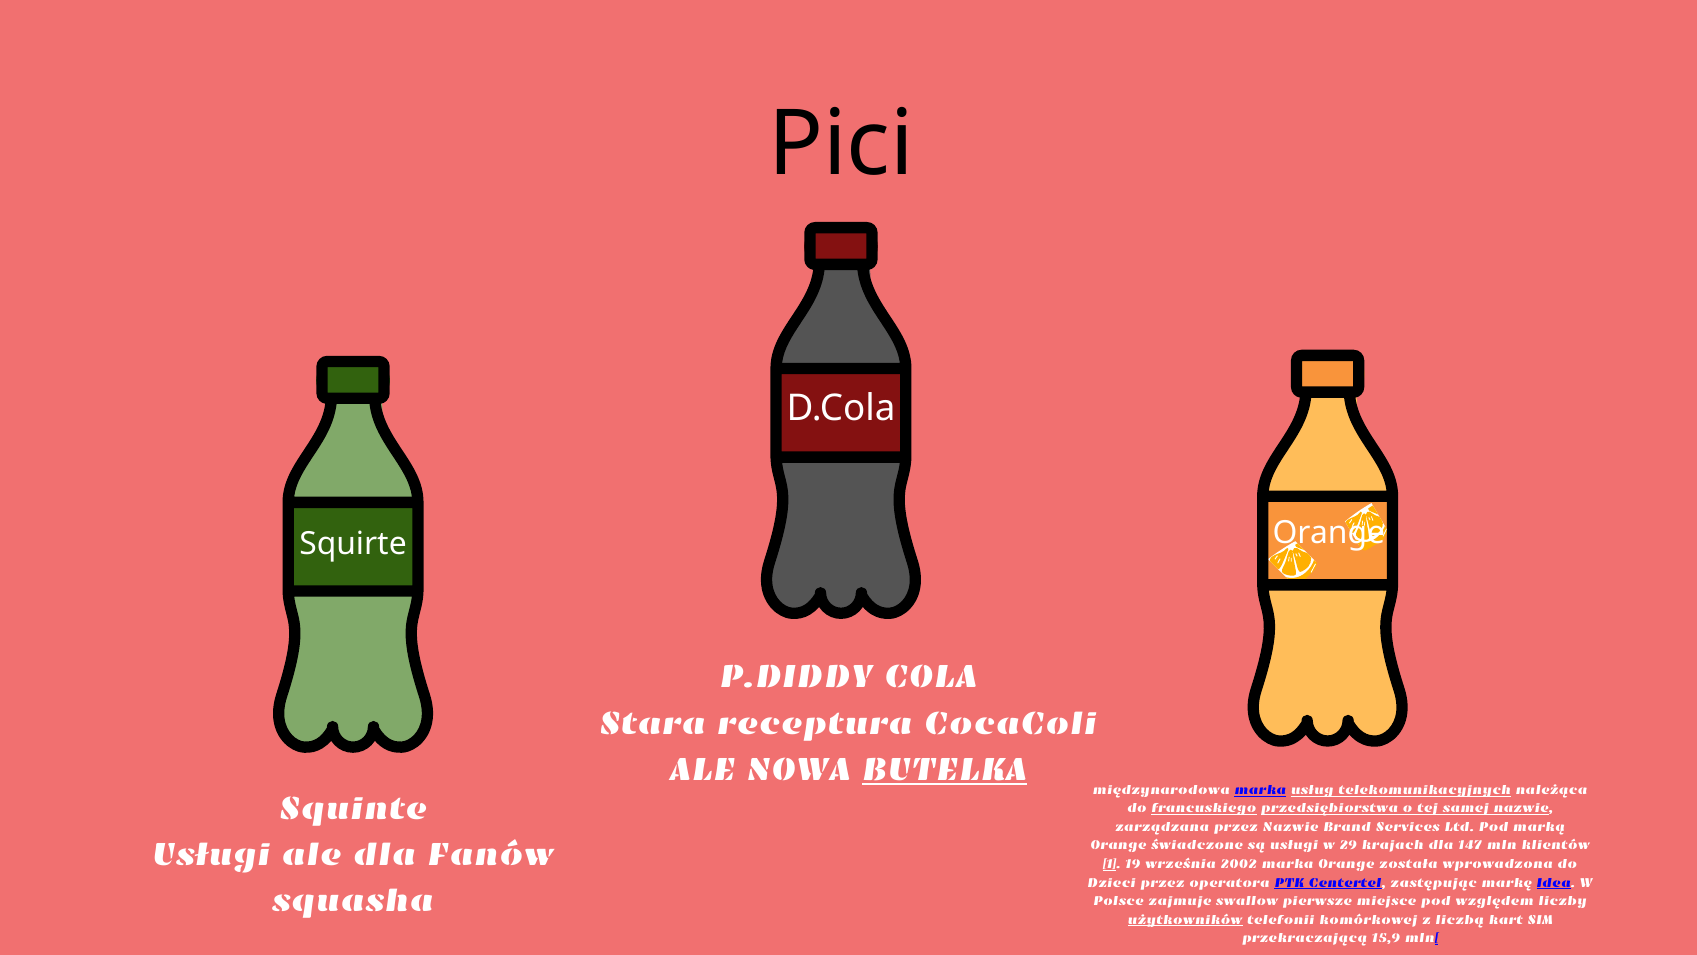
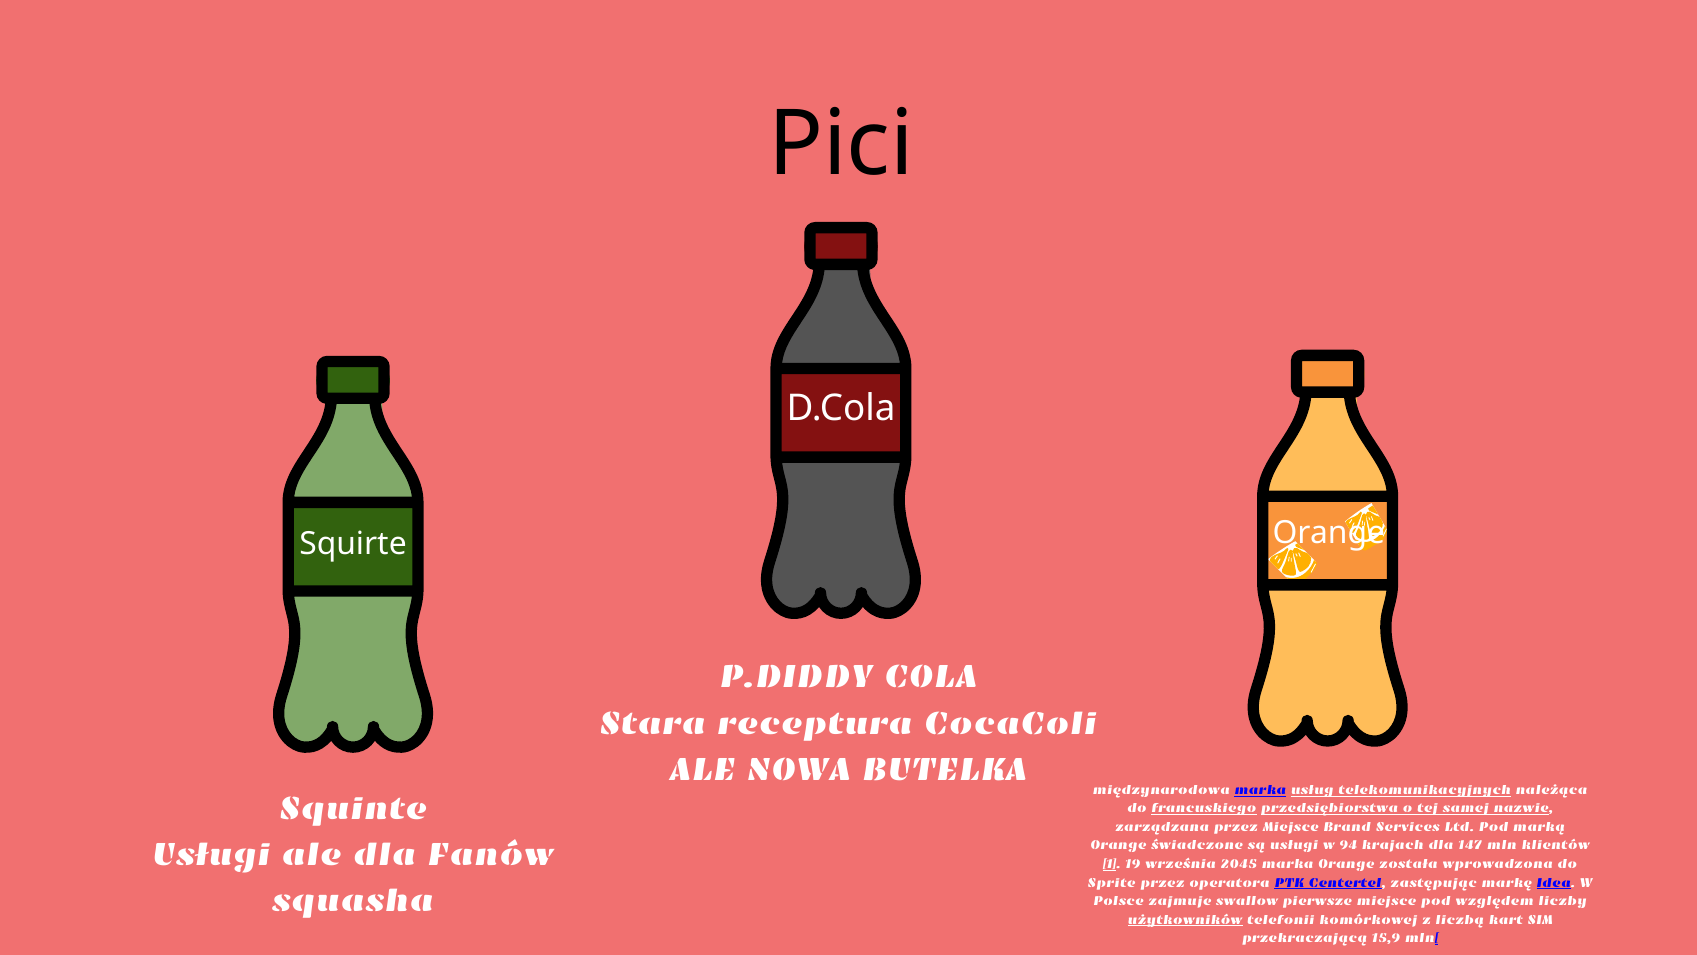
BUTELKA underline: present -> none (945, 769)
przez Nazwie: Nazwie -> Miejsce (1291, 827)
29: 29 -> 94 (1348, 845)
2002: 2002 -> 2045 (1239, 864)
Dzieci: Dzieci -> Sprite (1112, 882)
